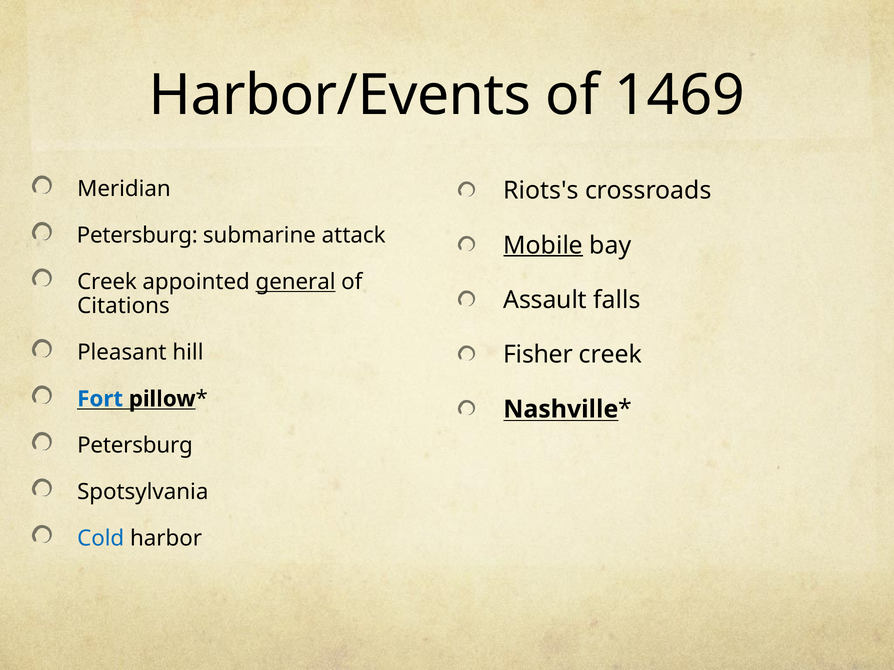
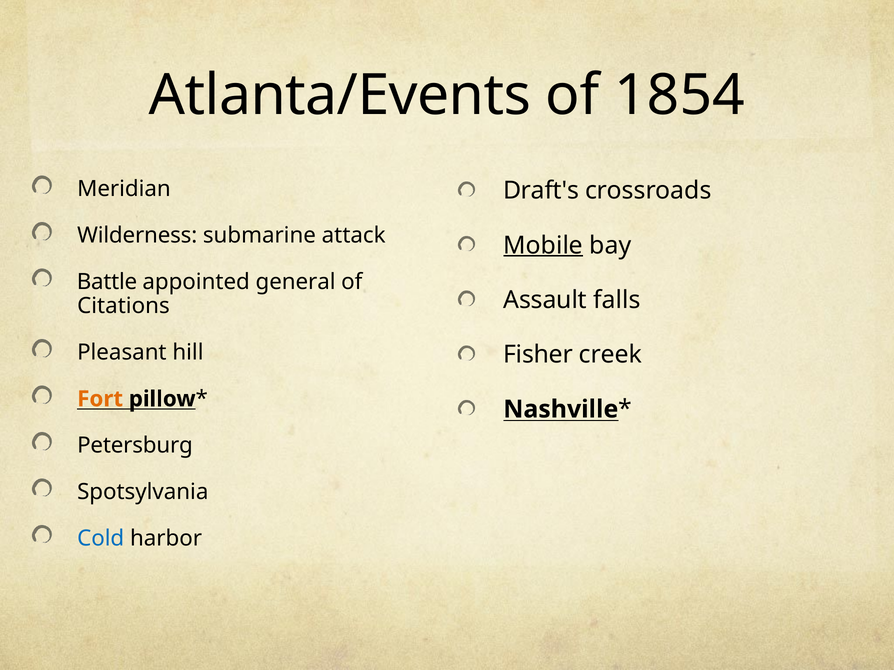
Harbor/Events: Harbor/Events -> Atlanta/Events (340, 96)
1469: 1469 -> 1854 (680, 96)
Riots's: Riots's -> Draft's (541, 191)
Petersburg: Petersburg -> Wilderness (137, 236)
Creek: Creek -> Battle (107, 282)
general underline: present -> none (296, 282)
Fort colour: blue -> orange (100, 399)
